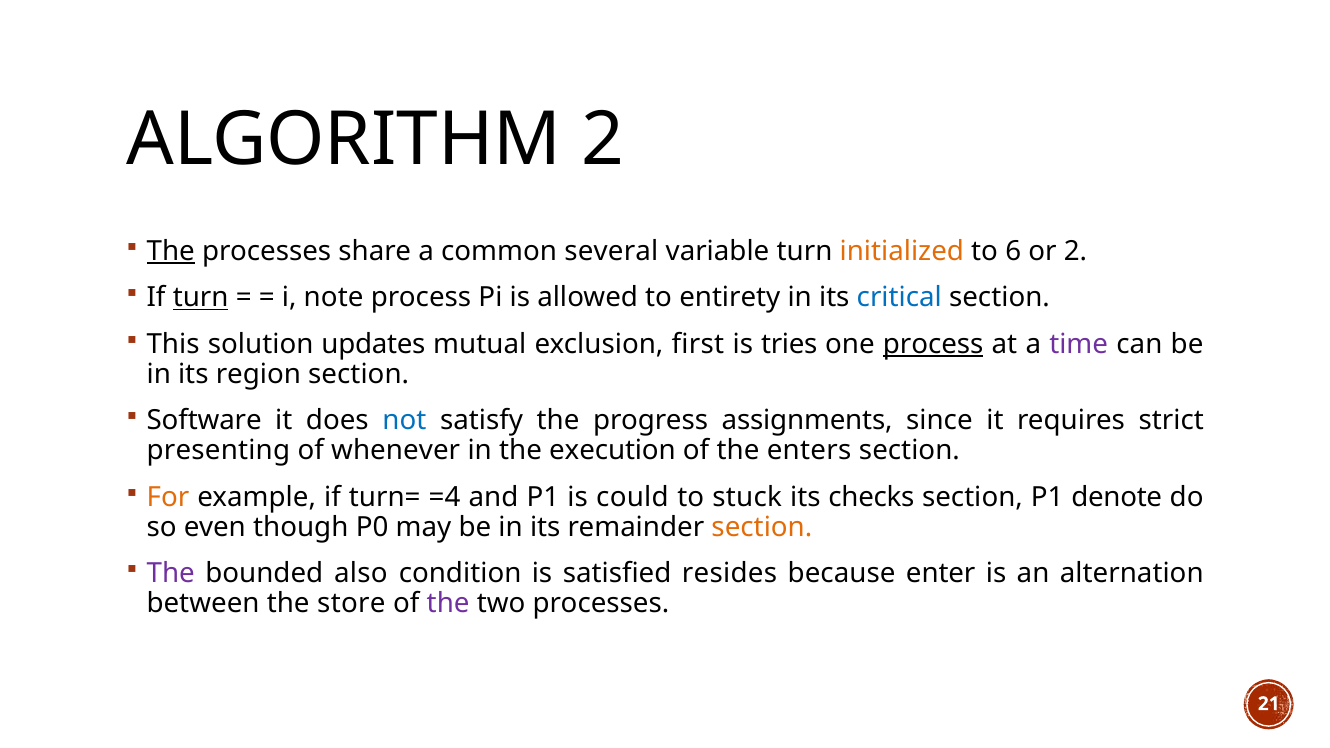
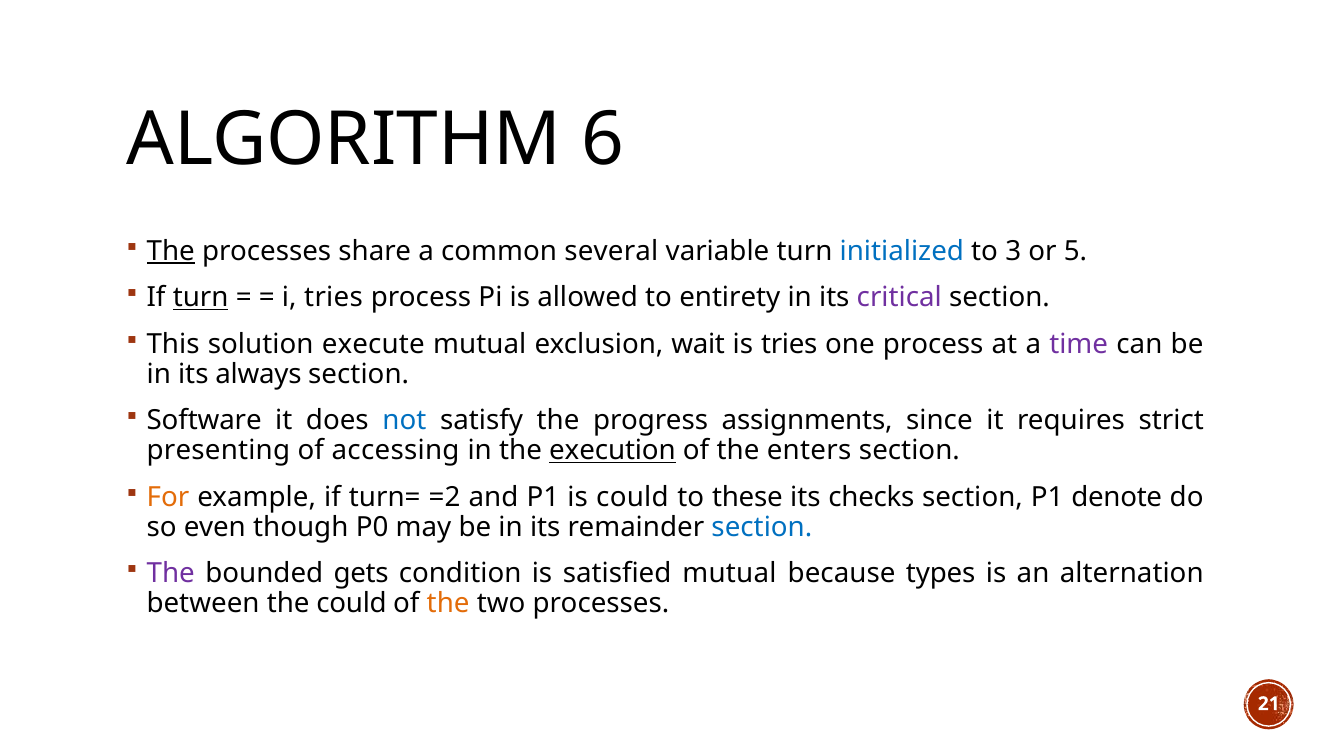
ALGORITHM 2: 2 -> 6 (602, 140)
initialized colour: orange -> blue (902, 251)
6: 6 -> 3 (1013, 251)
or 2: 2 -> 5 (1075, 251)
i note: note -> tries (334, 298)
critical colour: blue -> purple (899, 298)
updates: updates -> execute (373, 344)
first: first -> wait (698, 344)
process underline: present -> none (933, 344)
region: region -> always (258, 374)
whenever: whenever -> accessing (396, 451)
execution underline: none -> present (612, 451)
=4: =4 -> =2 (445, 497)
stuck: stuck -> these (747, 497)
section colour: orange -> blue (762, 527)
also: also -> gets (361, 574)
satisfied resides: resides -> mutual (729, 574)
enter: enter -> types (941, 574)
the store: store -> could (352, 604)
the colour: purple -> orange (448, 604)
